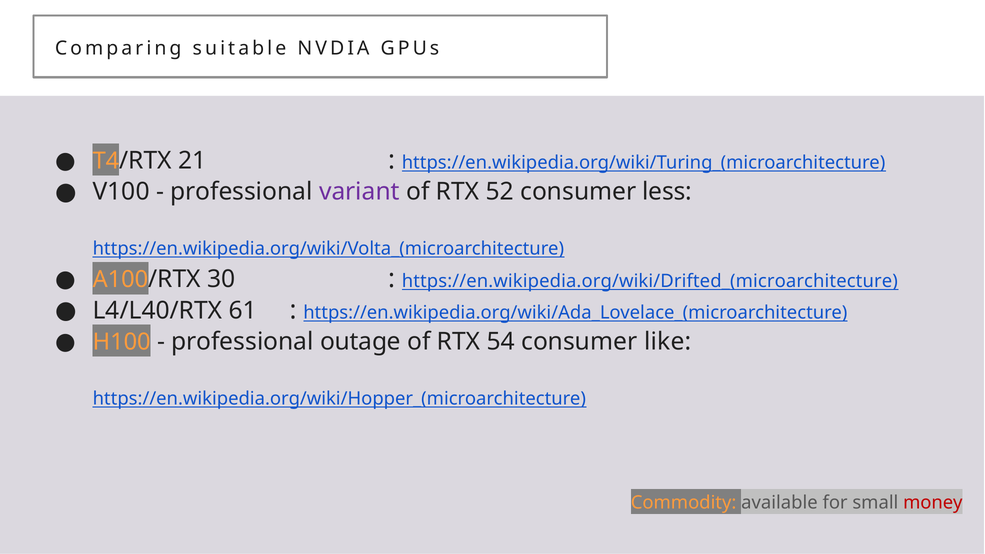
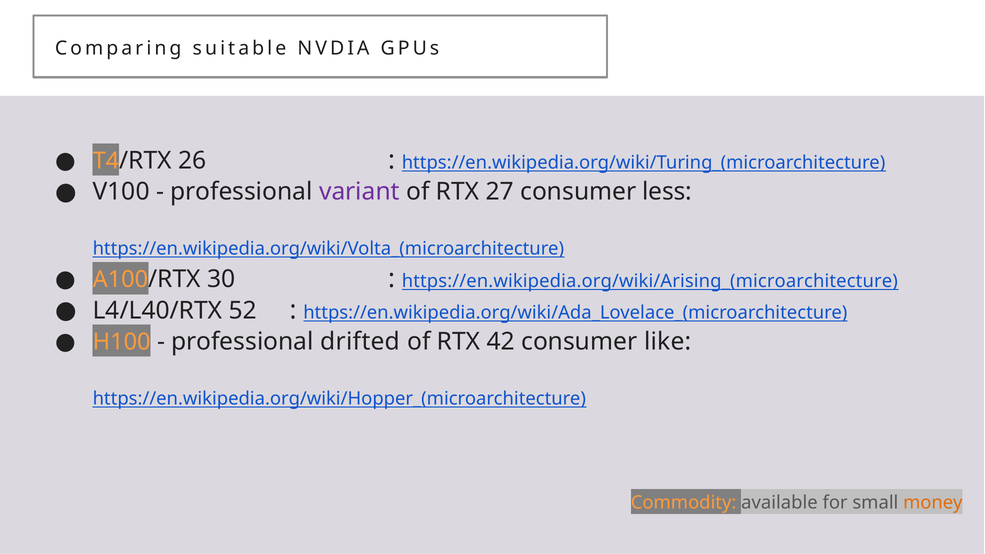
21: 21 -> 26 (192, 161)
52: 52 -> 27 (500, 192)
https://en.wikipedia.org/wiki/Drifted_(microarchitecture: https://en.wikipedia.org/wiki/Drifted_(microarchitecture -> https://en.wikipedia.org/wiki/Arising_(microarchitecture (650, 281)
61: 61 -> 52 (243, 310)
outage: outage -> drifted (360, 342)
54: 54 -> 42 (501, 342)
money colour: red -> orange (933, 503)
